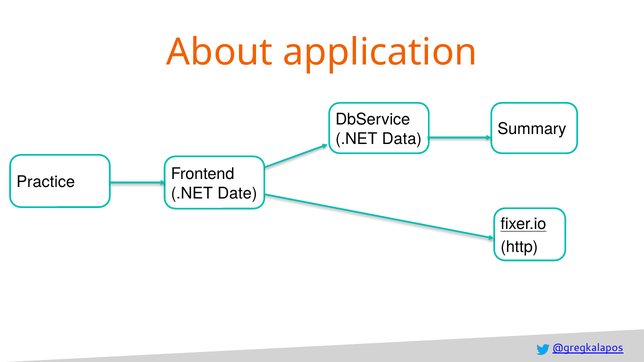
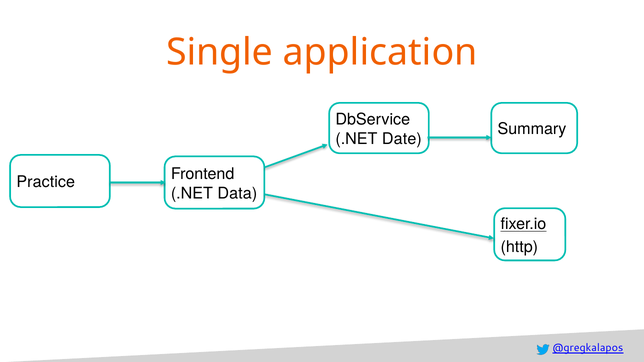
About: About -> Single (220, 52)
Data: Data -> Date (402, 139)
Date: Date -> Data (237, 193)
